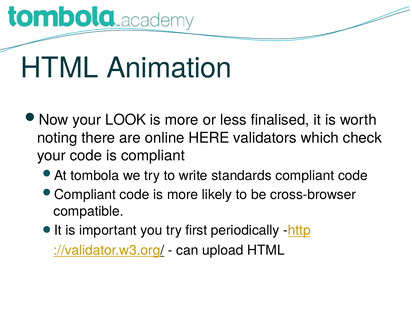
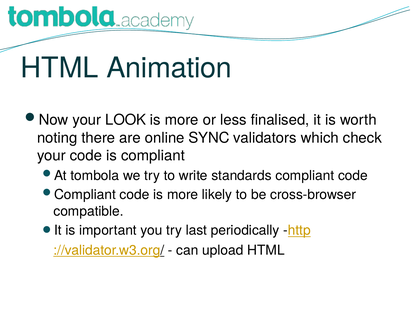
HERE: HERE -> SYNC (209, 138)
first: first -> last (196, 230)
